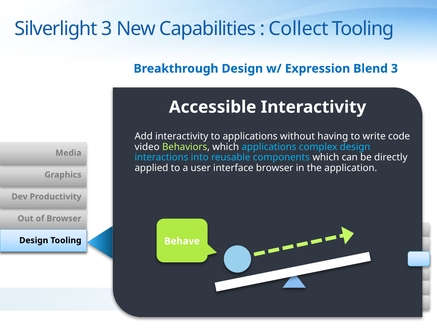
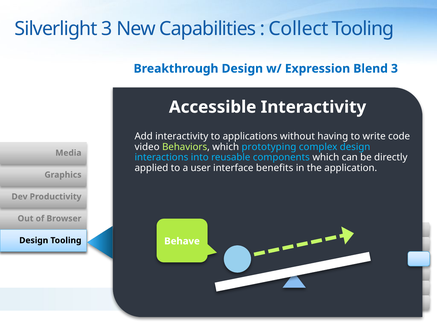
which applications: applications -> prototyping (269, 147)
interface browser: browser -> benefits (275, 168)
